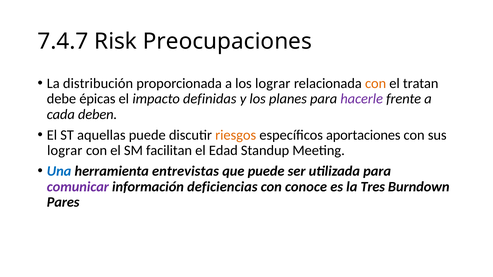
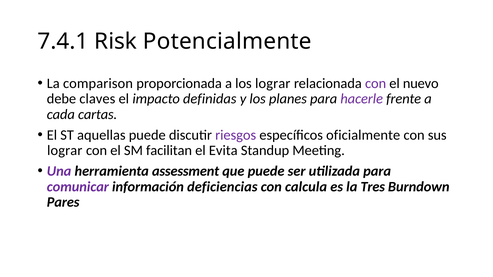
7.4.7: 7.4.7 -> 7.4.1 (63, 41)
Preocupaciones: Preocupaciones -> Potencialmente (227, 41)
distribución: distribución -> comparison (98, 83)
con colour: orange -> purple (376, 83)
tratan: tratan -> nuevo (421, 83)
épicas: épicas -> claves (97, 99)
deben: deben -> cartas (98, 114)
riesgos colour: orange -> purple (236, 135)
aportaciones: aportaciones -> oficialmente (363, 135)
Edad: Edad -> Evita (223, 151)
Una colour: blue -> purple (59, 171)
entrevistas: entrevistas -> assessment (186, 171)
conoce: conoce -> calcula (306, 187)
